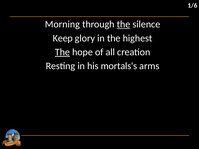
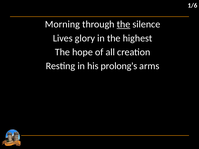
Keep: Keep -> Lives (63, 38)
The underline: present -> none (62, 52)
mortals's: mortals's -> prolong's (119, 66)
